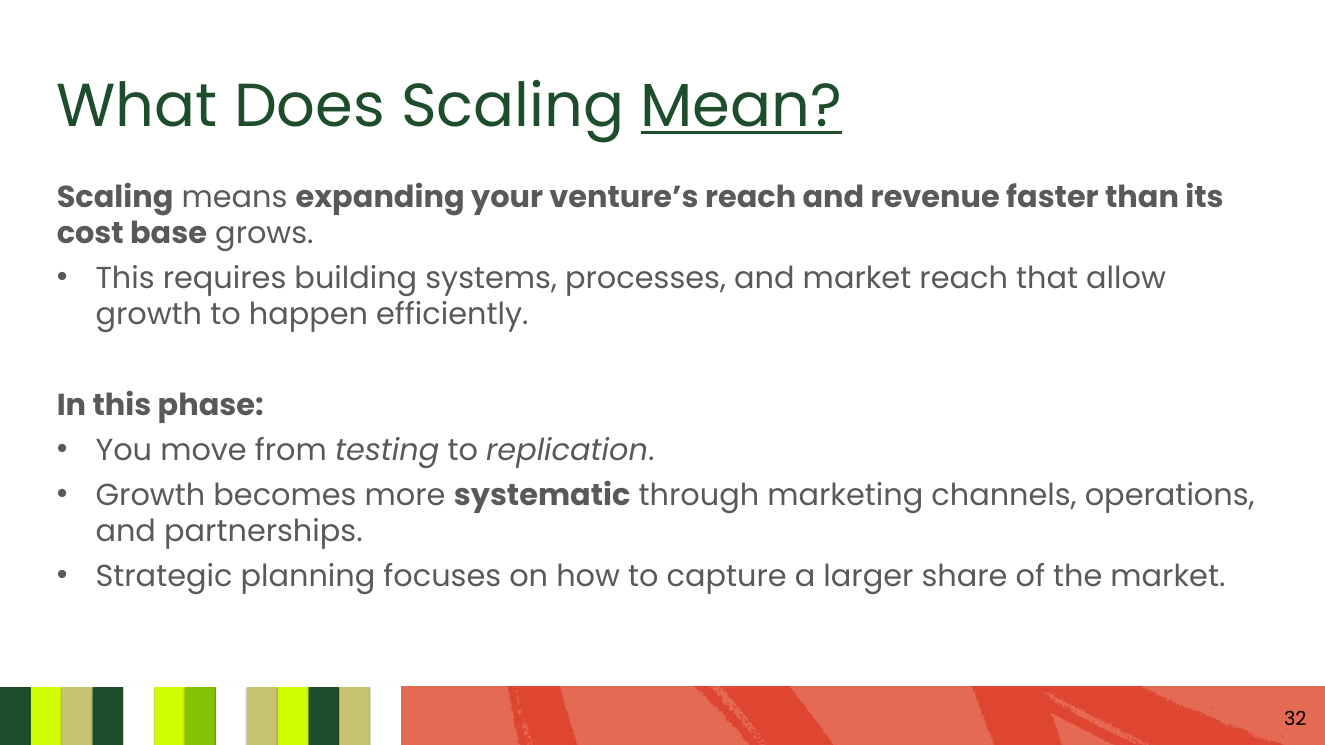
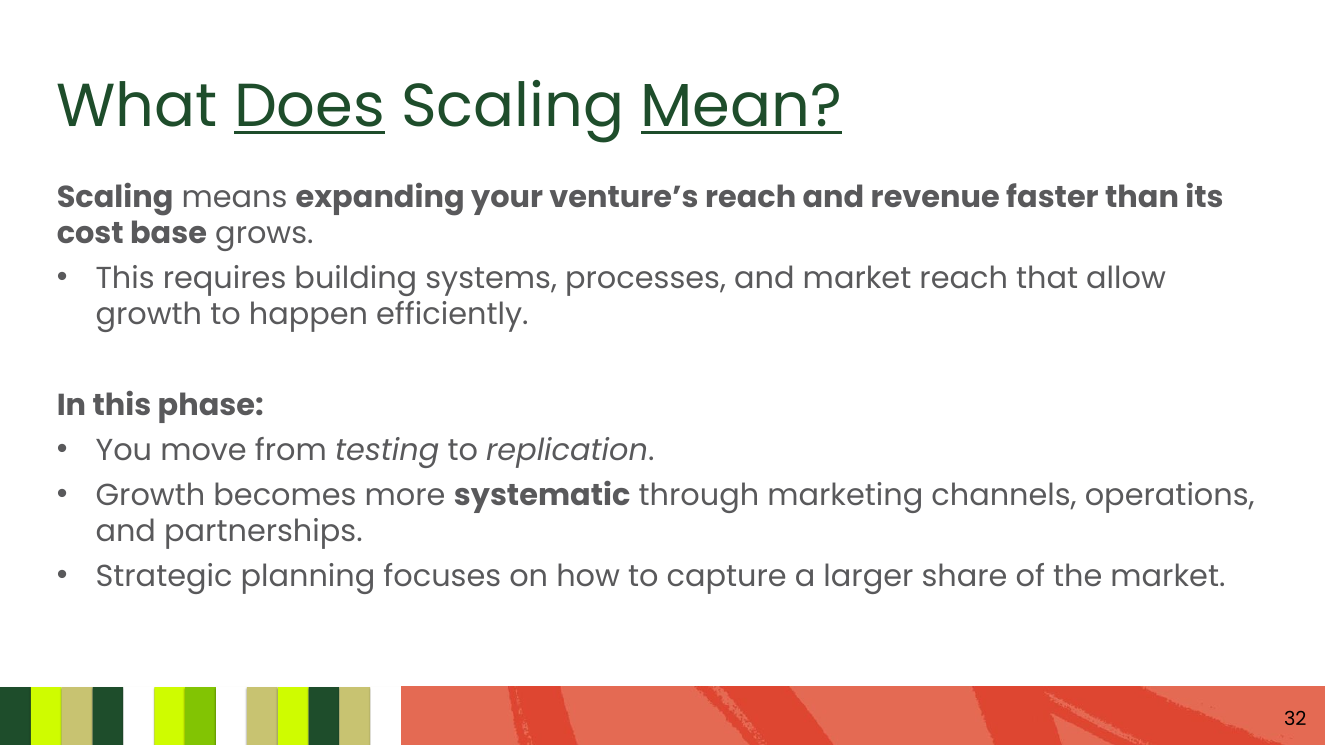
Does underline: none -> present (310, 106)
